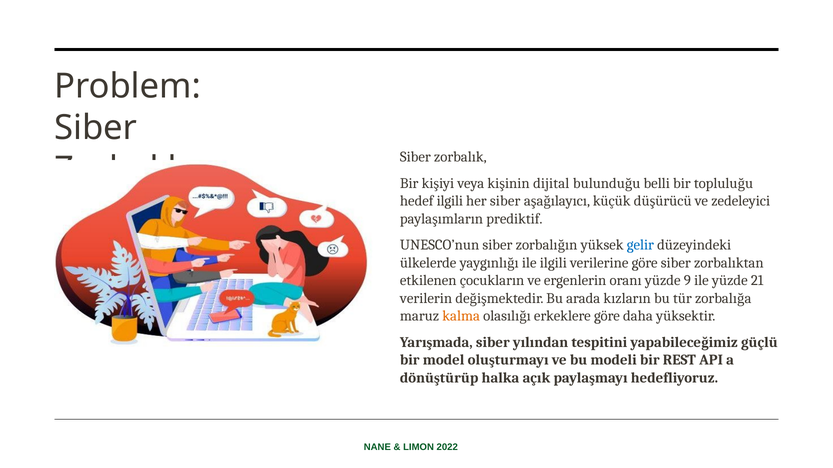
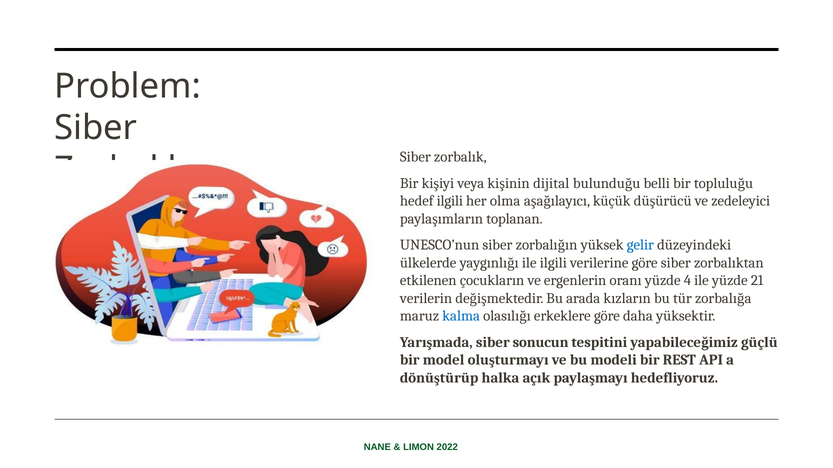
her siber: siber -> olma (505, 201)
prediktif: prediktif -> toplanan (514, 219)
9: 9 -> 4 (687, 281)
kalma colour: orange -> blue (461, 316)
yılından: yılından -> sonucun (541, 343)
